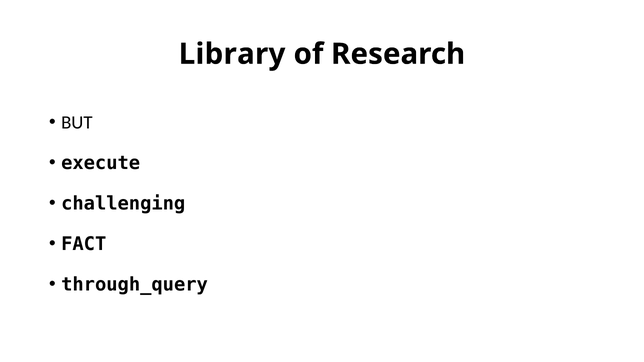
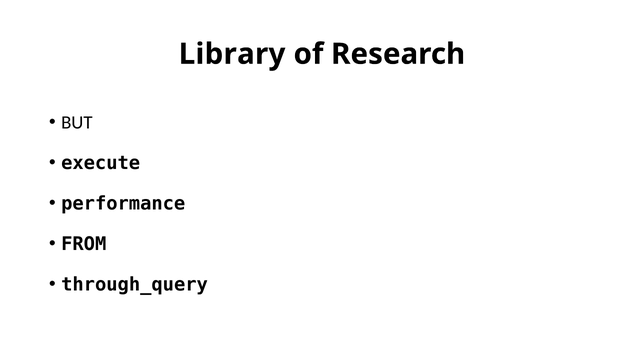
challenging: challenging -> performance (123, 204)
FACT: FACT -> FROM (84, 244)
